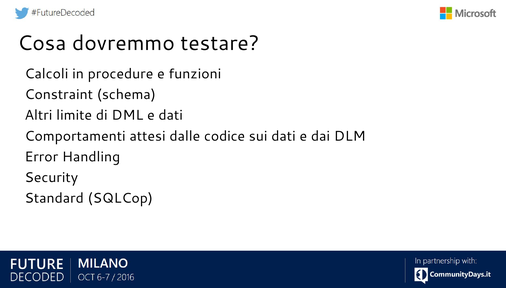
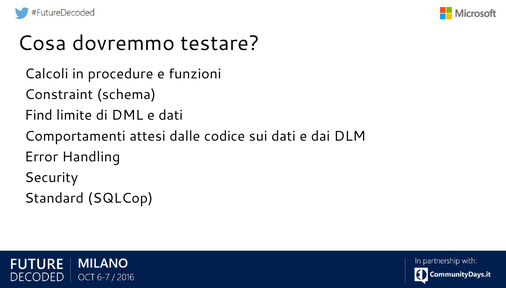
Altri: Altri -> Find (39, 115)
